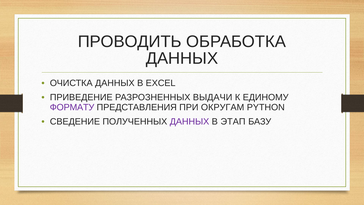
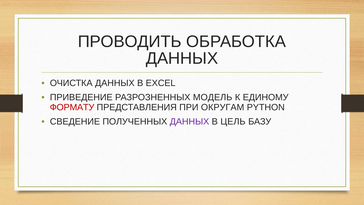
ВЫДАЧИ: ВЫДАЧИ -> МОДЕЛЬ (213, 97)
ФОРМАТУ colour: purple -> red (72, 107)
ЭТАП: ЭТАП -> ЦЕЛЬ (233, 122)
